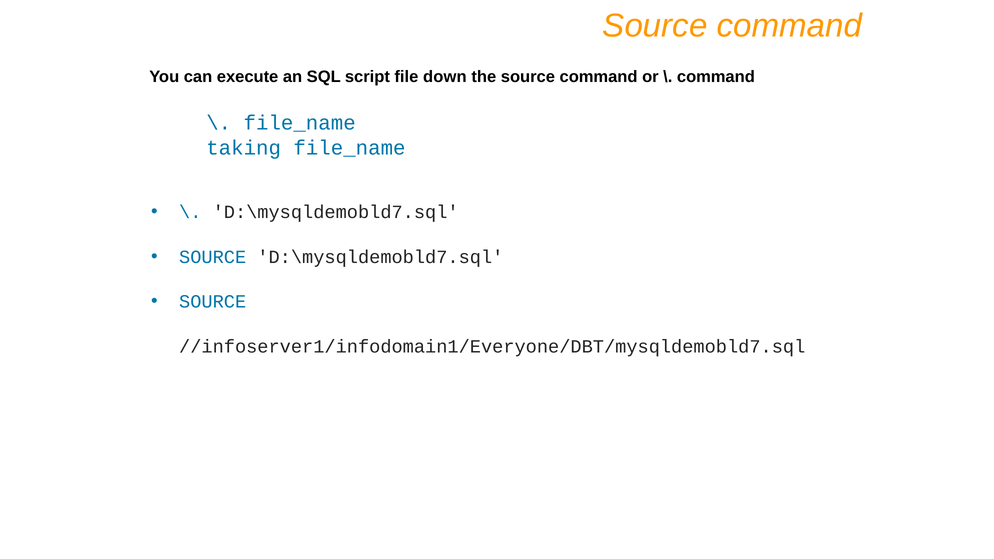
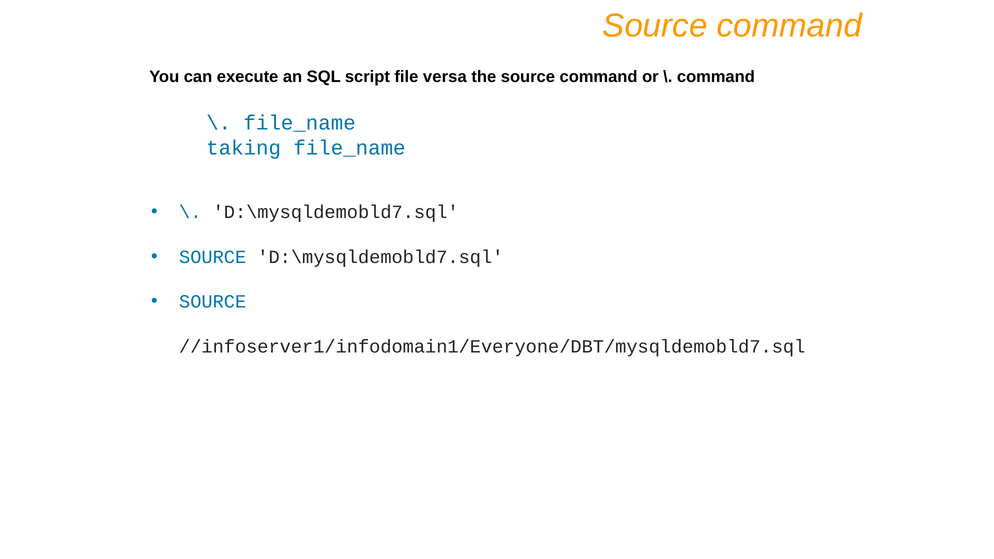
down: down -> versa (445, 77)
